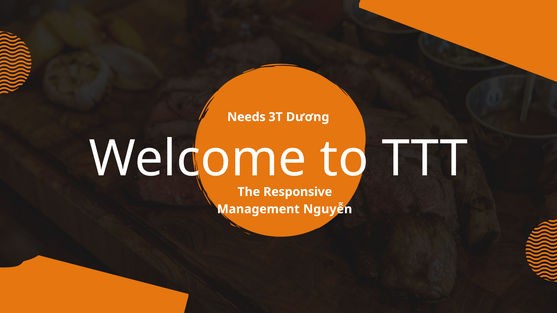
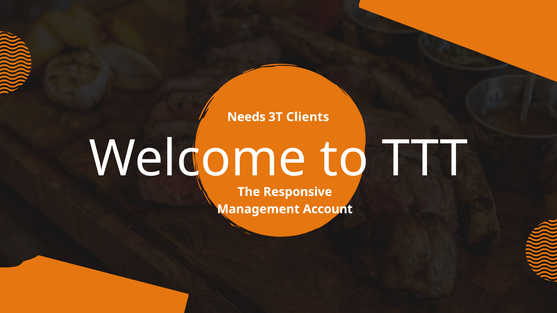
Dương: Dương -> Clients (308, 117)
Nguyễn: Nguyễn -> Account (328, 209)
